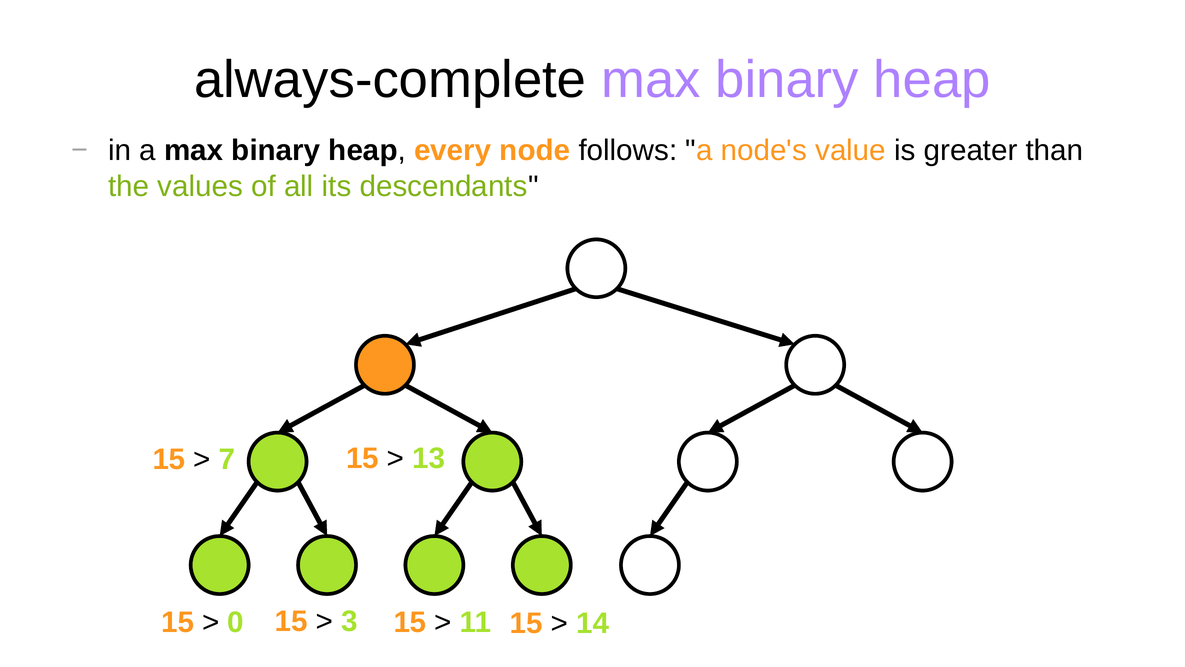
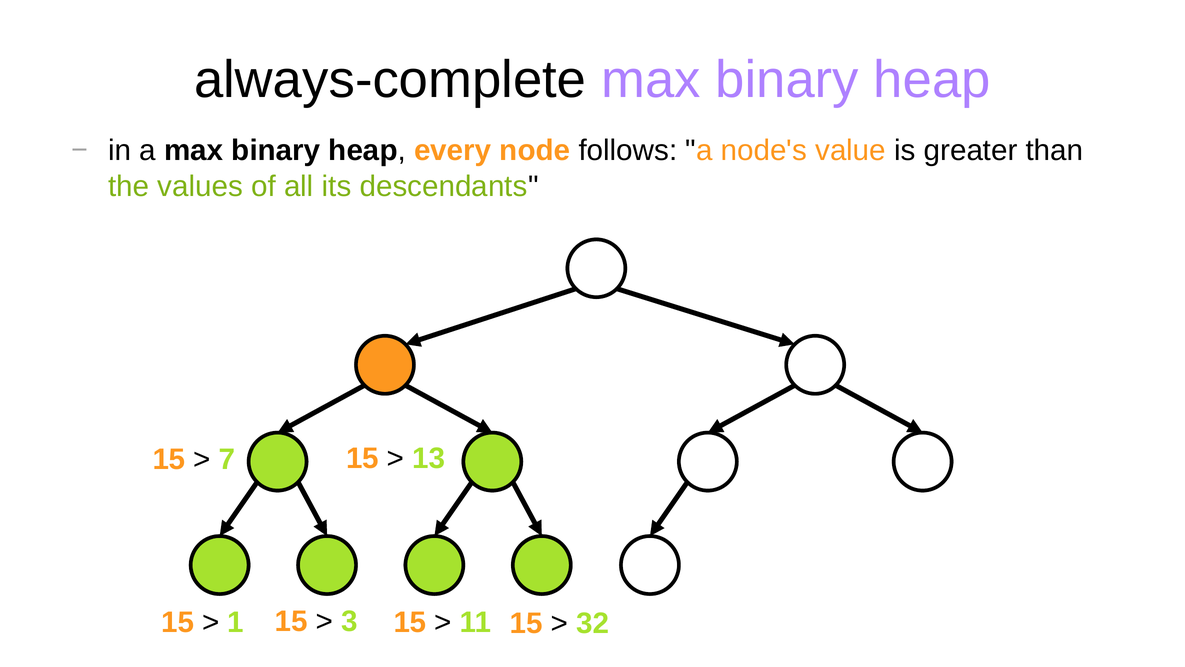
0: 0 -> 1 (236, 622)
14: 14 -> 32 (593, 623)
